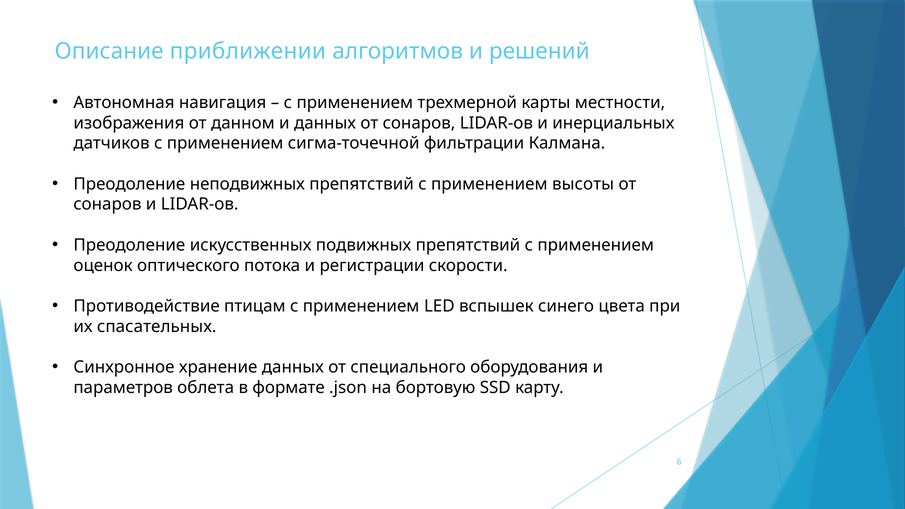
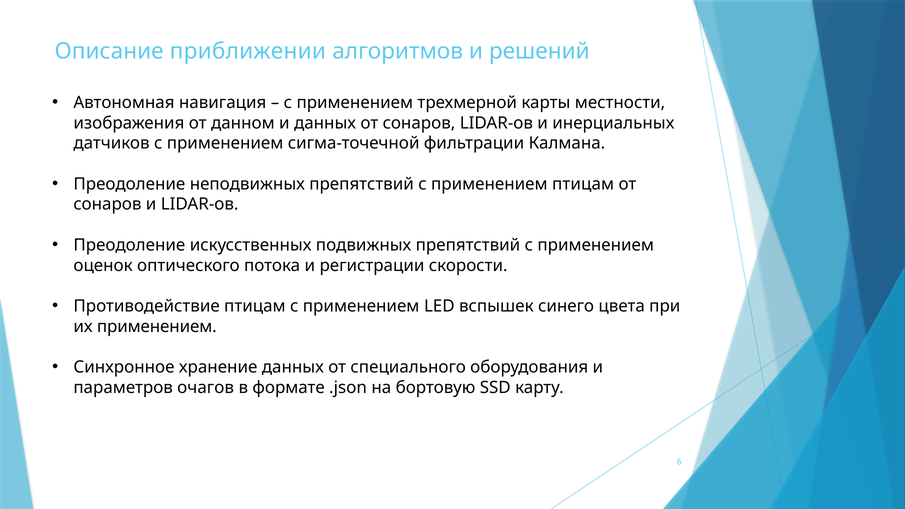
применением высоты: высоты -> птицам (583, 184)
их спасательных: спасательных -> применением (157, 327)
облета: облета -> очагов (206, 388)
